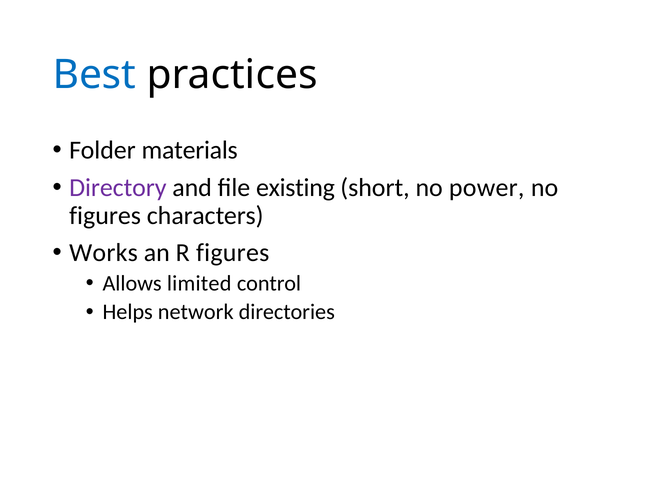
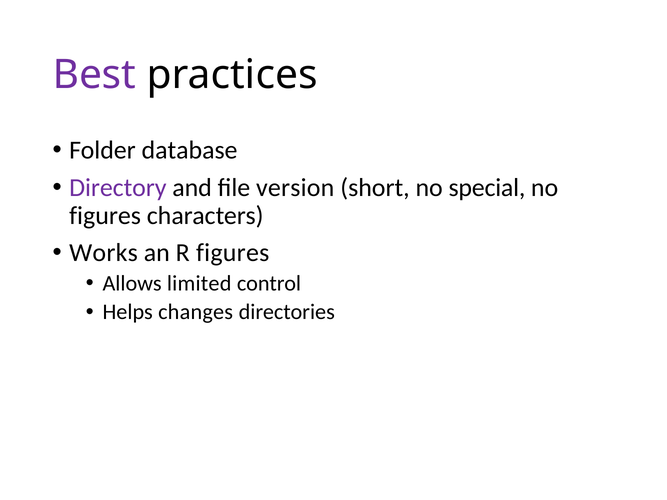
Best colour: blue -> purple (94, 75)
materials: materials -> database (190, 150)
existing: existing -> version (295, 188)
power: power -> special (487, 188)
network: network -> changes (196, 312)
